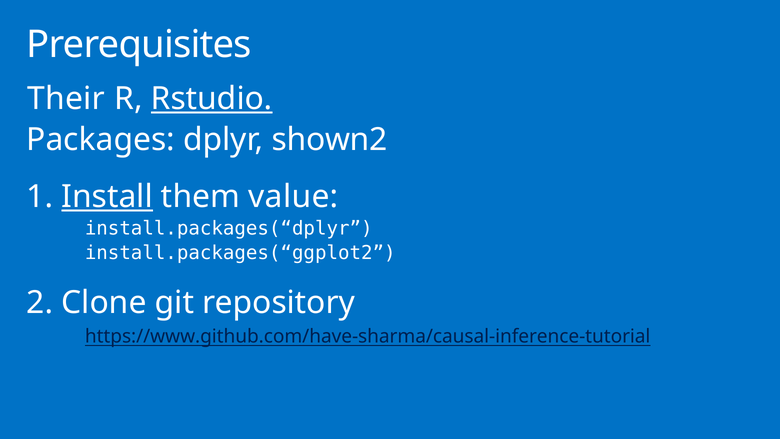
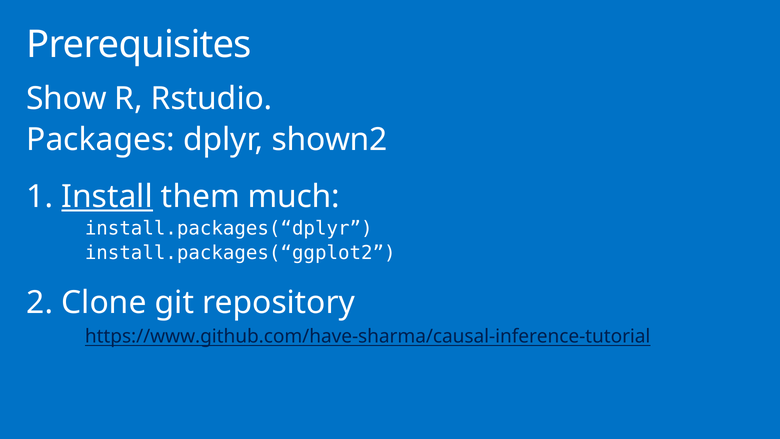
Their: Their -> Show (66, 99)
Rstudio underline: present -> none (212, 99)
value: value -> much (294, 197)
